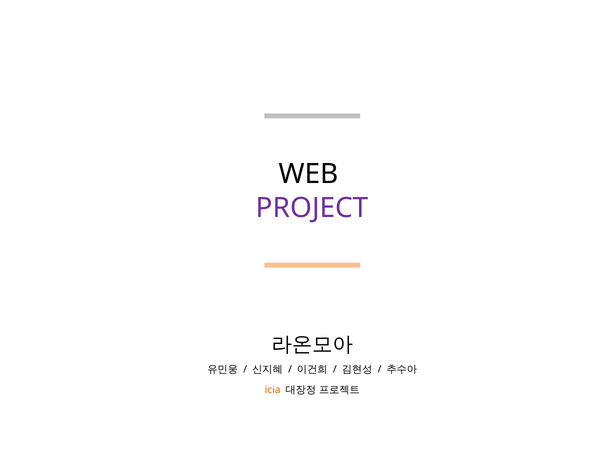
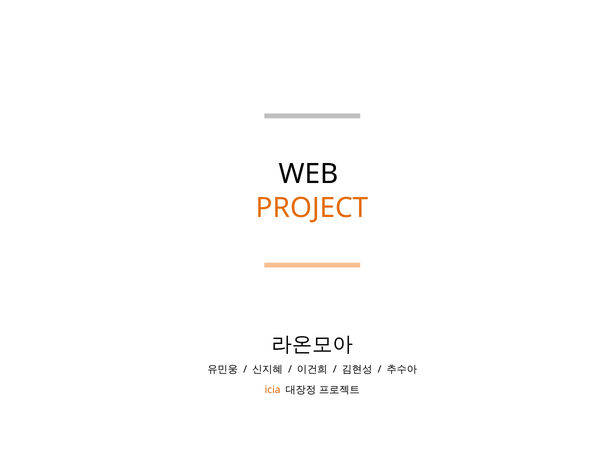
PROJECT colour: purple -> orange (312, 208)
